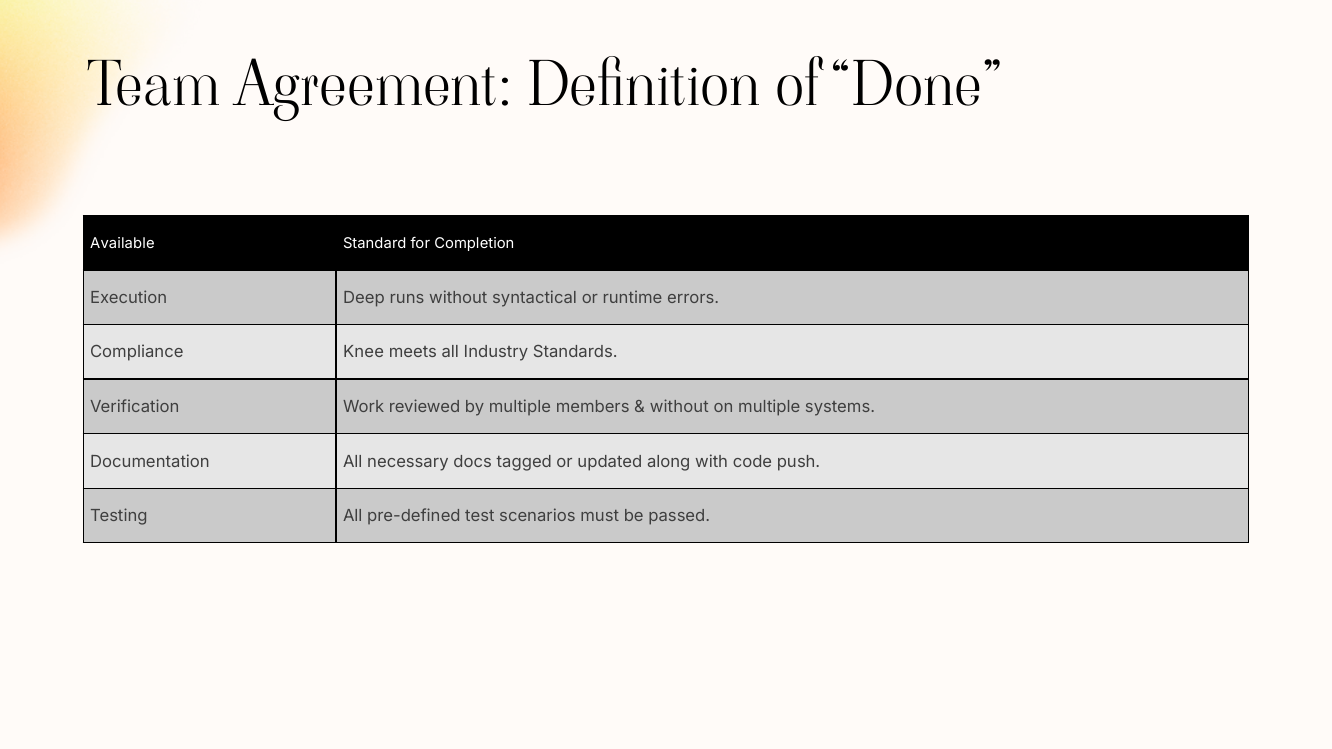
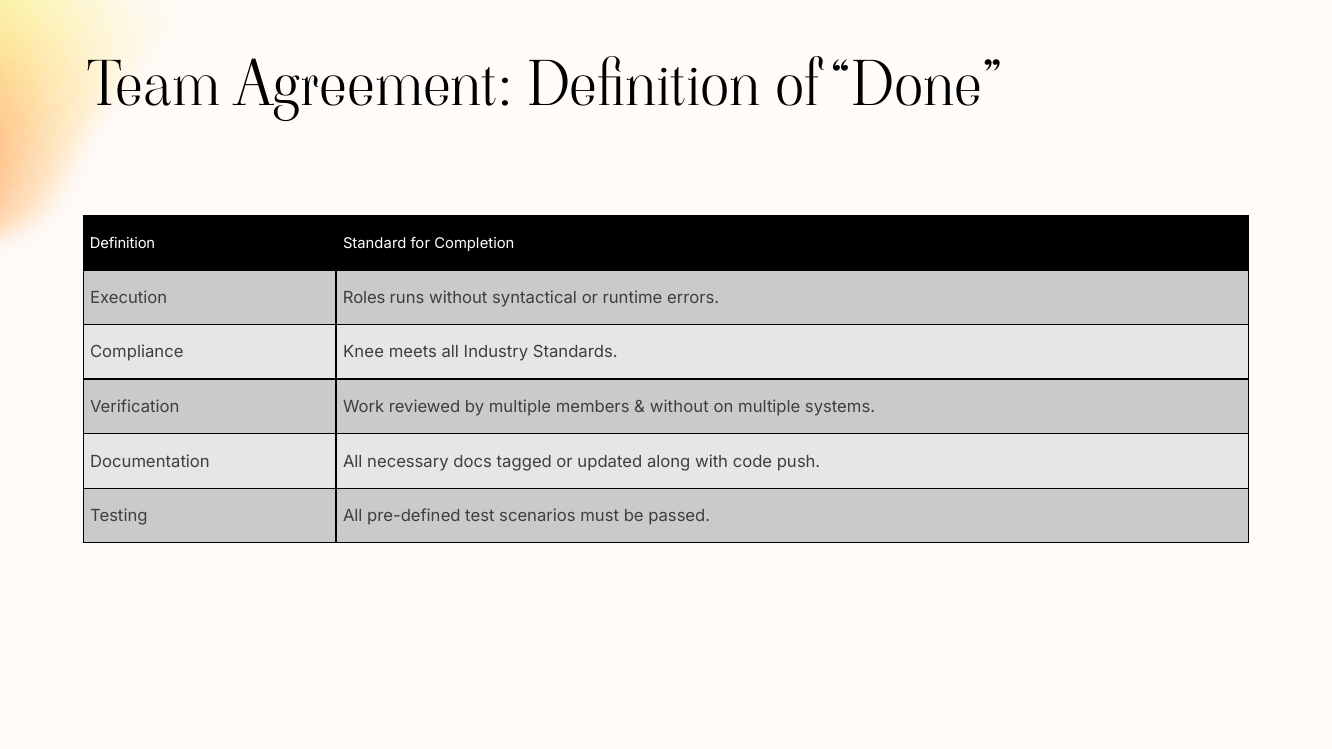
Available: Available -> Definition (123, 243)
Deep: Deep -> Roles (364, 298)
